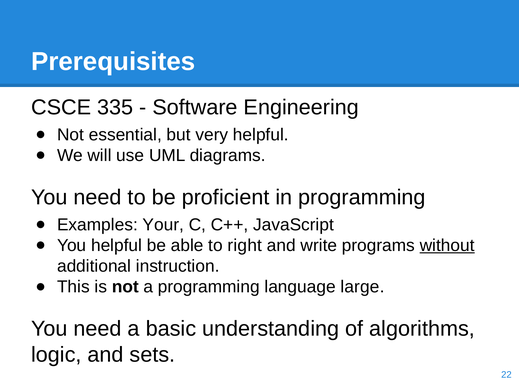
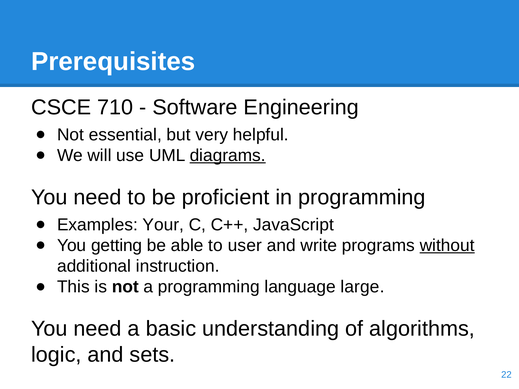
335: 335 -> 710 (115, 107)
diagrams underline: none -> present (228, 156)
You helpful: helpful -> getting (117, 246)
right: right -> user (245, 246)
